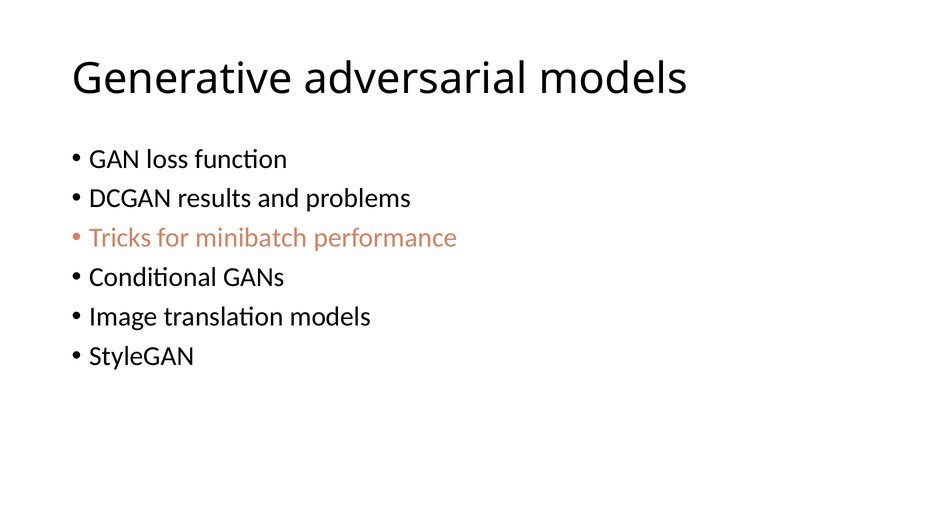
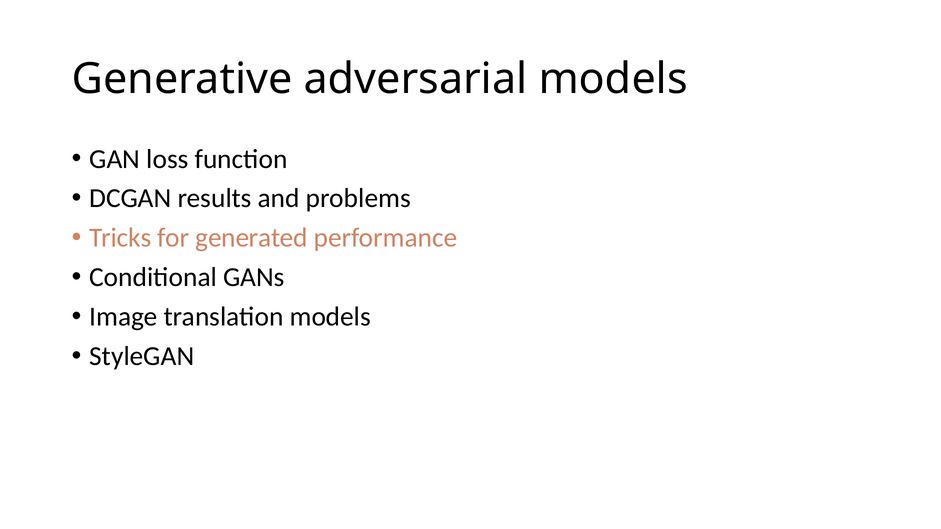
minibatch: minibatch -> generated (252, 238)
